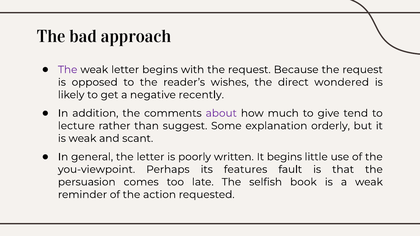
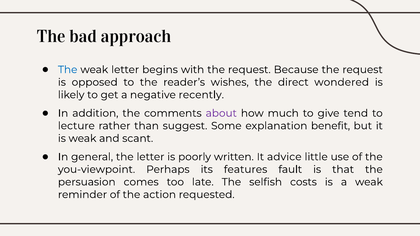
The colour: purple -> blue (68, 70)
orderly: orderly -> benefit (331, 126)
It begins: begins -> advice (284, 157)
book: book -> costs (303, 182)
